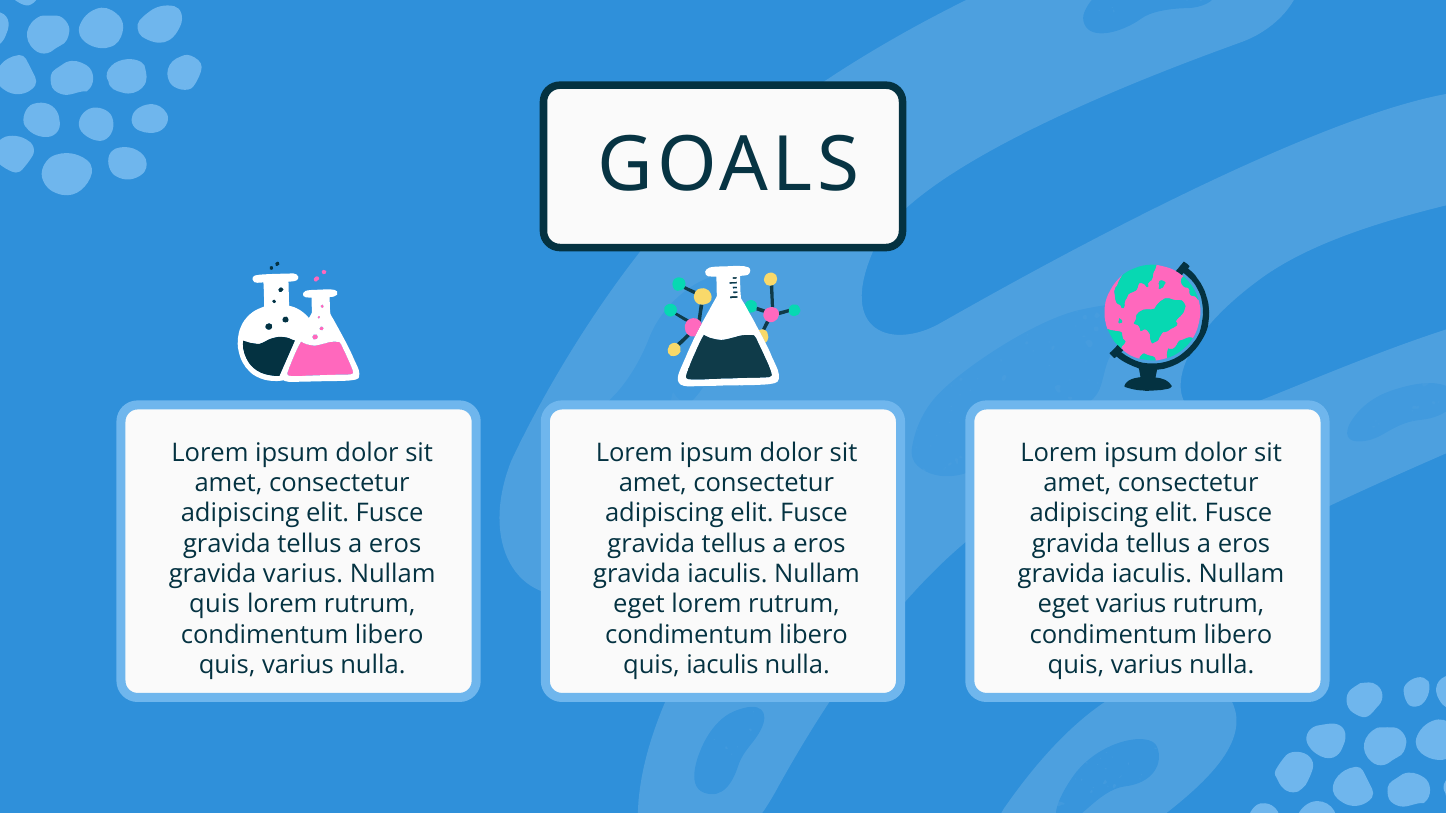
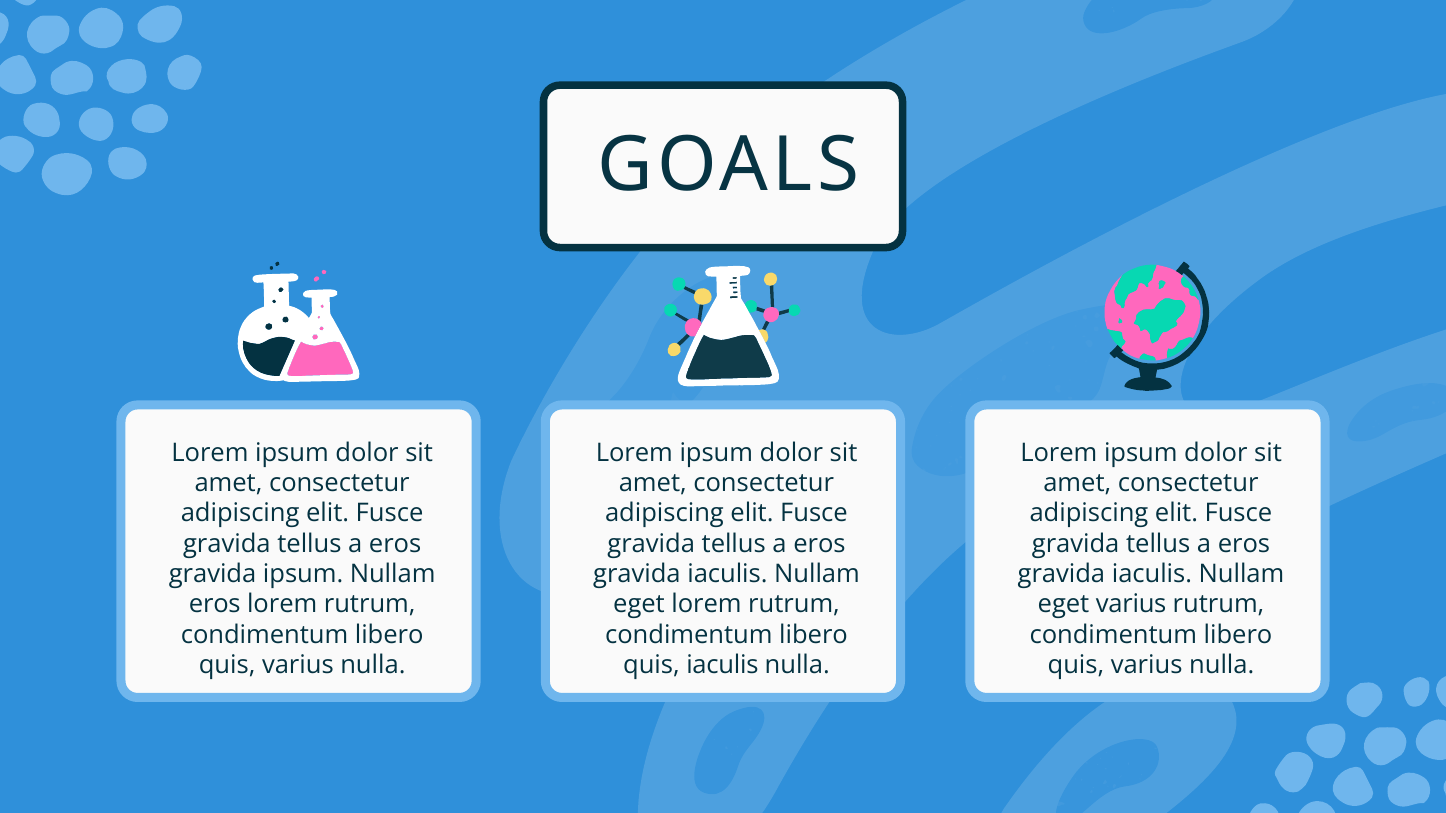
gravida varius: varius -> ipsum (303, 574)
quis: quis -> eros (215, 605)
